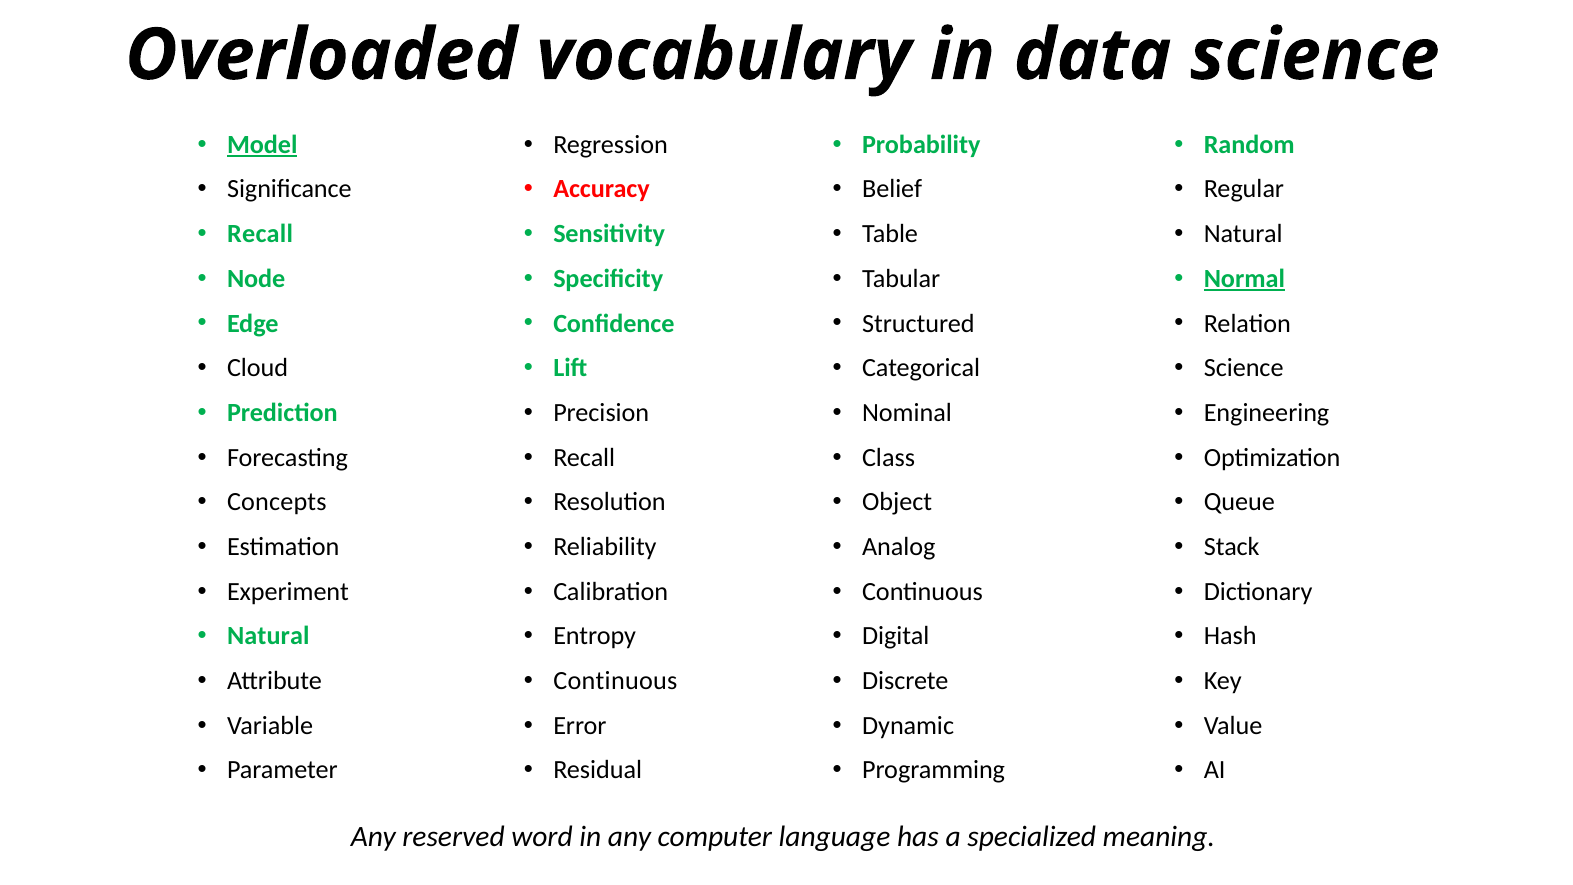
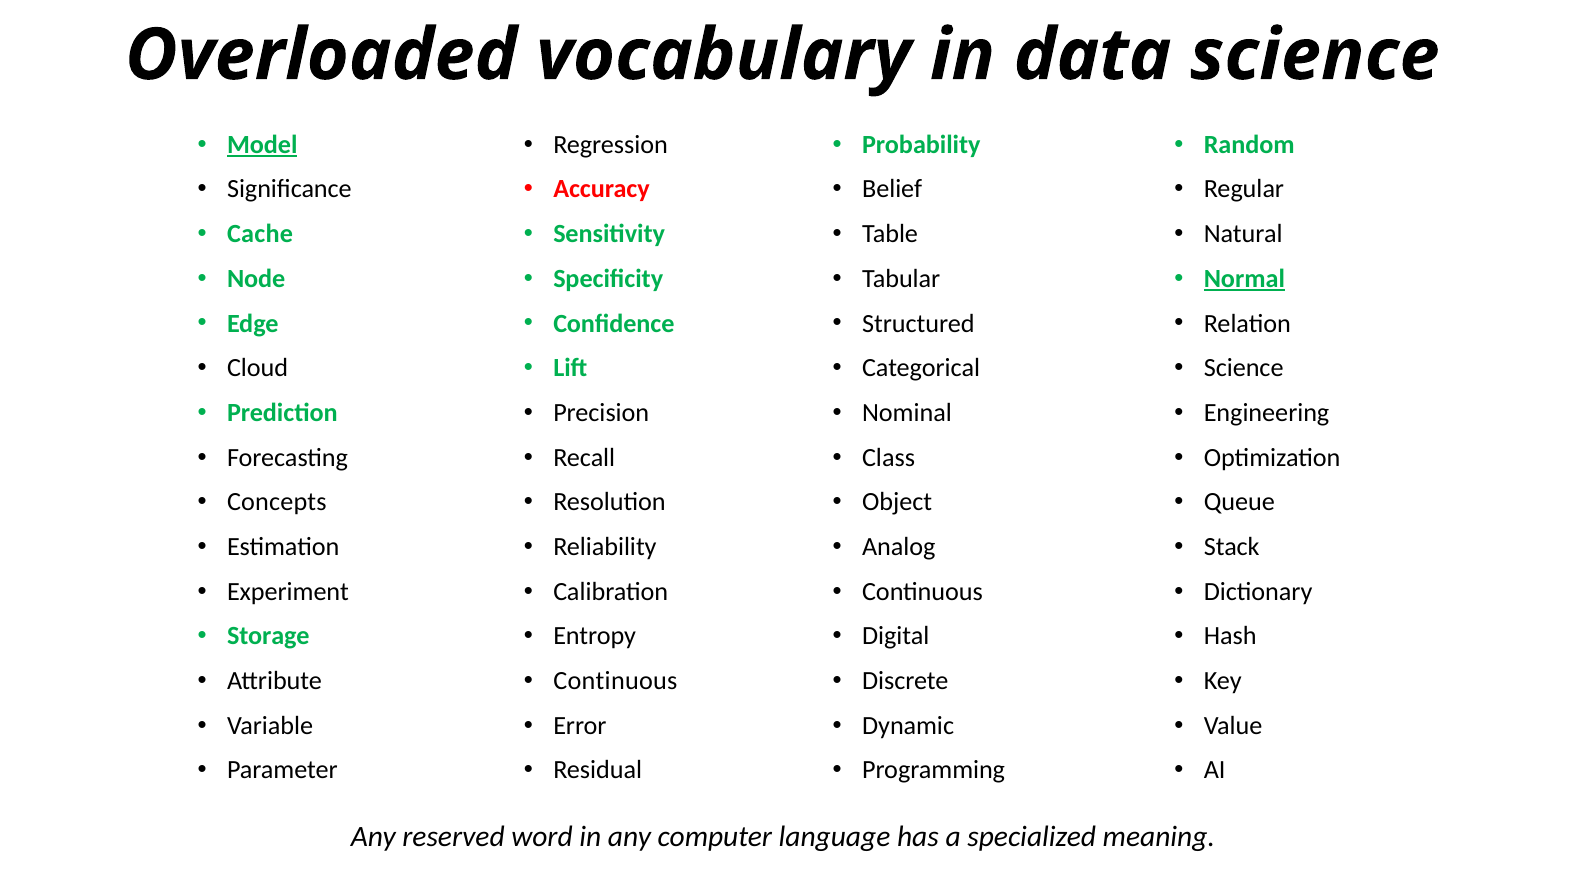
Recall: Recall -> Cache (260, 234)
Natural: Natural -> Storage (268, 636)
